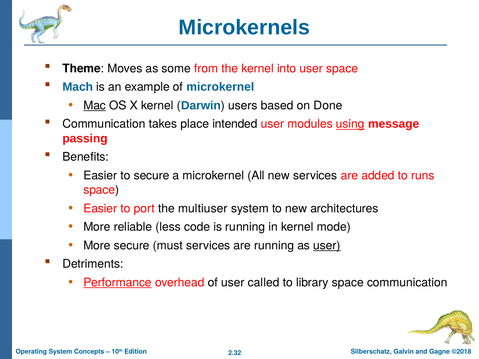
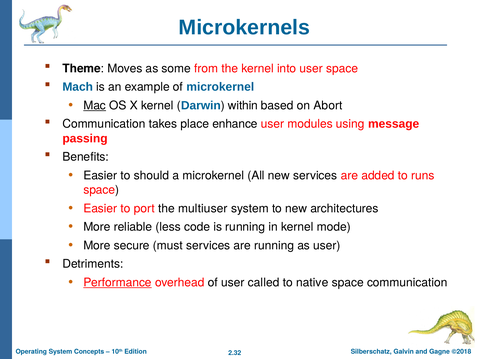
users: users -> within (243, 106)
Done: Done -> Abort (328, 106)
intended: intended -> enhance (235, 124)
using underline: present -> none (350, 124)
to secure: secure -> should (152, 176)
user underline: present -> none (327, 246)
library: library -> native (312, 283)
